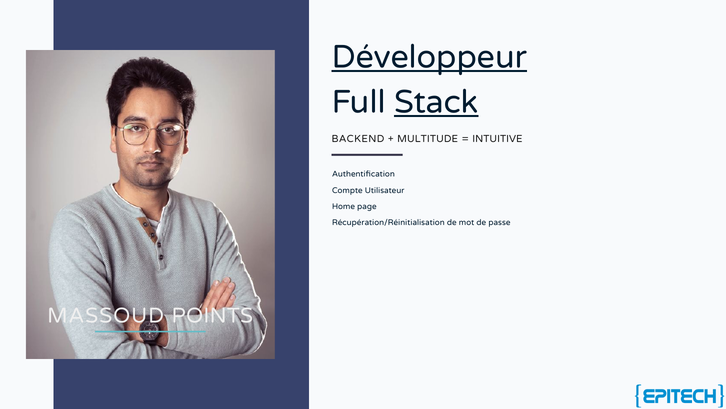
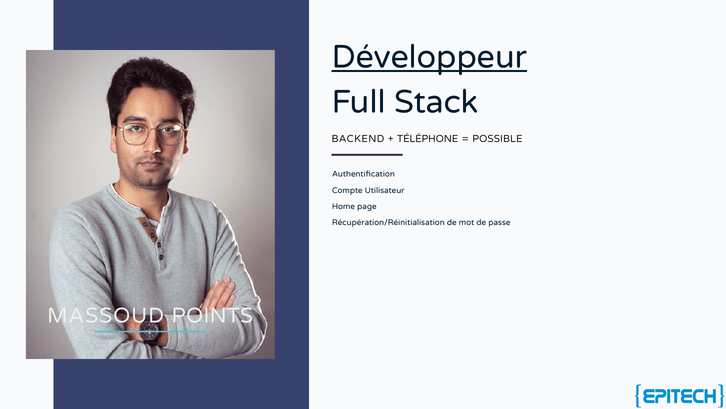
Stack underline: present -> none (436, 102)
MULTITUDE: MULTITUDE -> TÉLÉPHONE (428, 138)
INTUITIVE: INTUITIVE -> POSSIBLE (497, 138)
